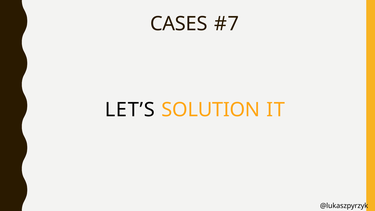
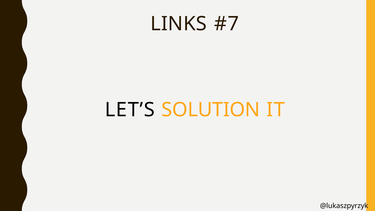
CASES: CASES -> LINKS (179, 24)
